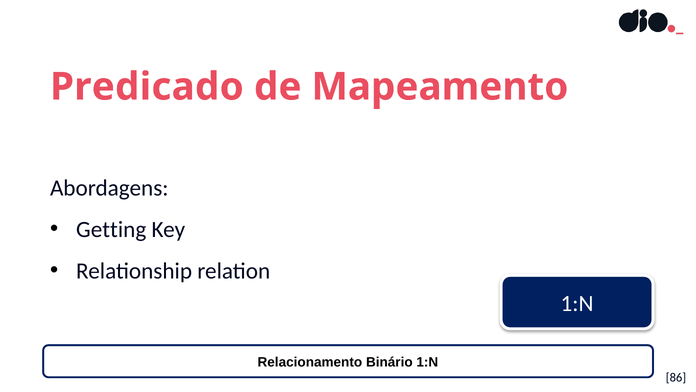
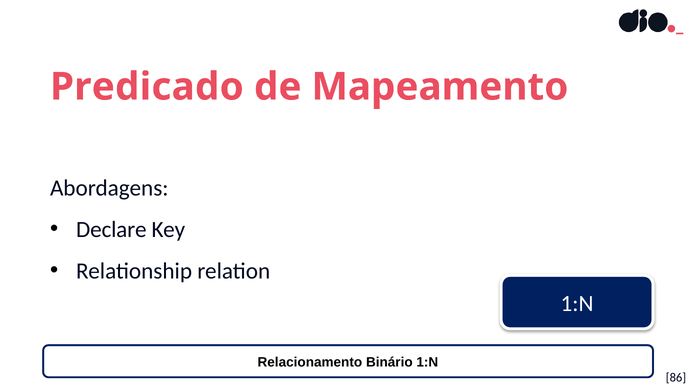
Getting: Getting -> Declare (111, 229)
